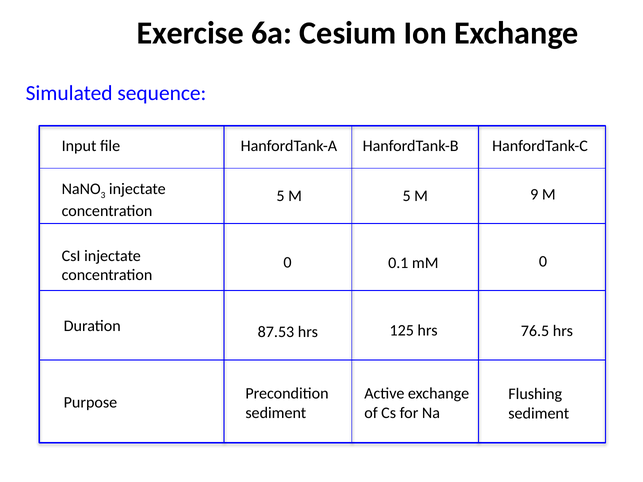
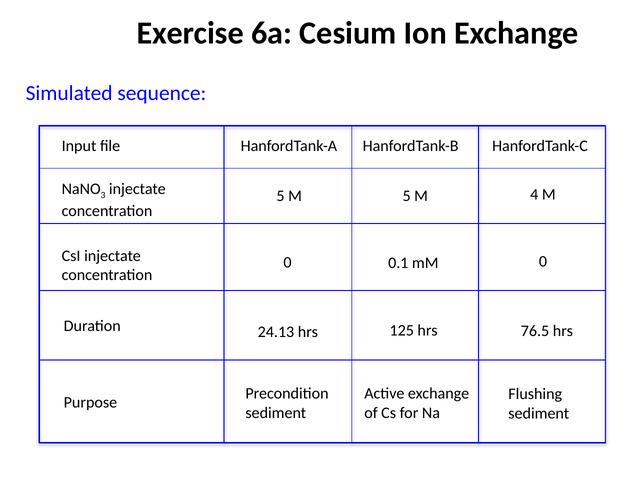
9: 9 -> 4 (534, 195)
87.53: 87.53 -> 24.13 (276, 332)
